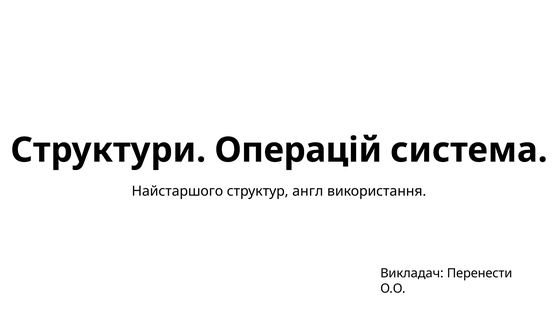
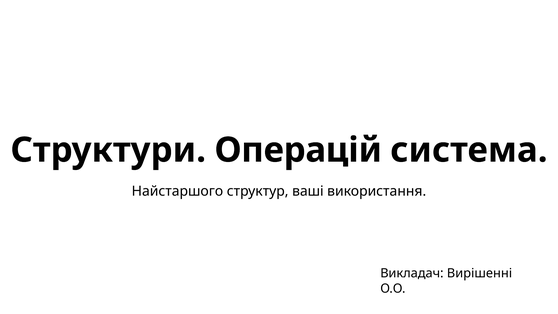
англ: англ -> ваші (308, 191)
Перенести: Перенести -> Вирішенні (480, 273)
